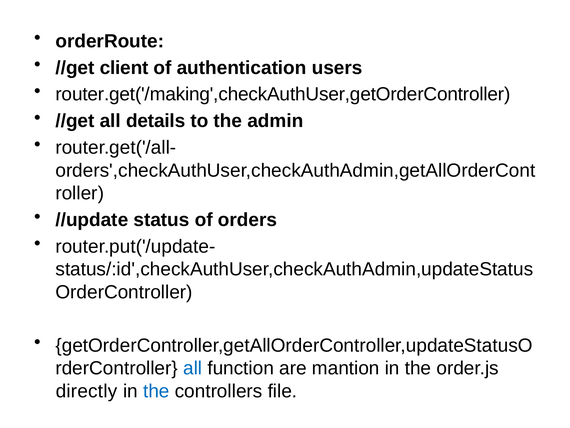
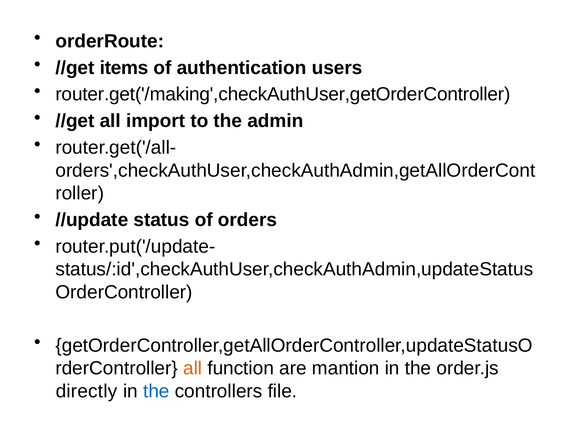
client: client -> items (124, 68)
details: details -> import (156, 121)
all colour: blue -> orange (193, 368)
